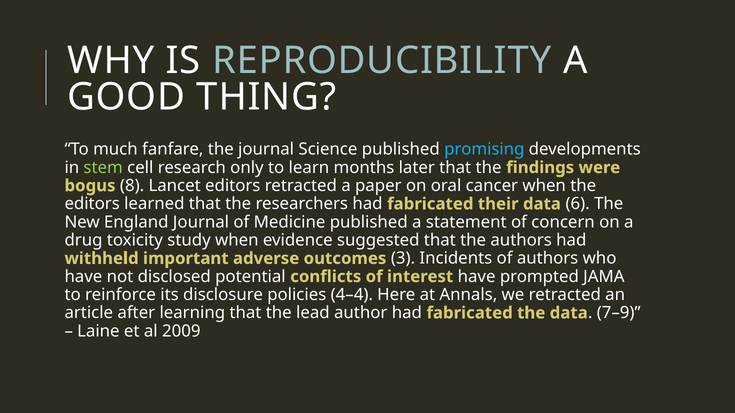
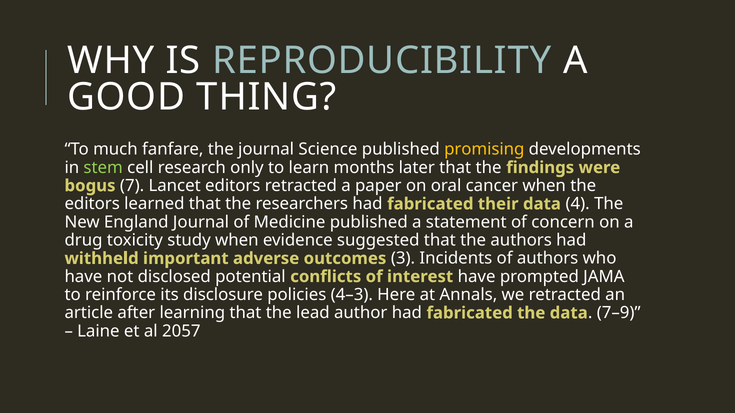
promising colour: light blue -> yellow (484, 150)
8: 8 -> 7 (132, 186)
6: 6 -> 4 (578, 204)
4–4: 4–4 -> 4–3 (352, 295)
2009: 2009 -> 2057 (181, 331)
